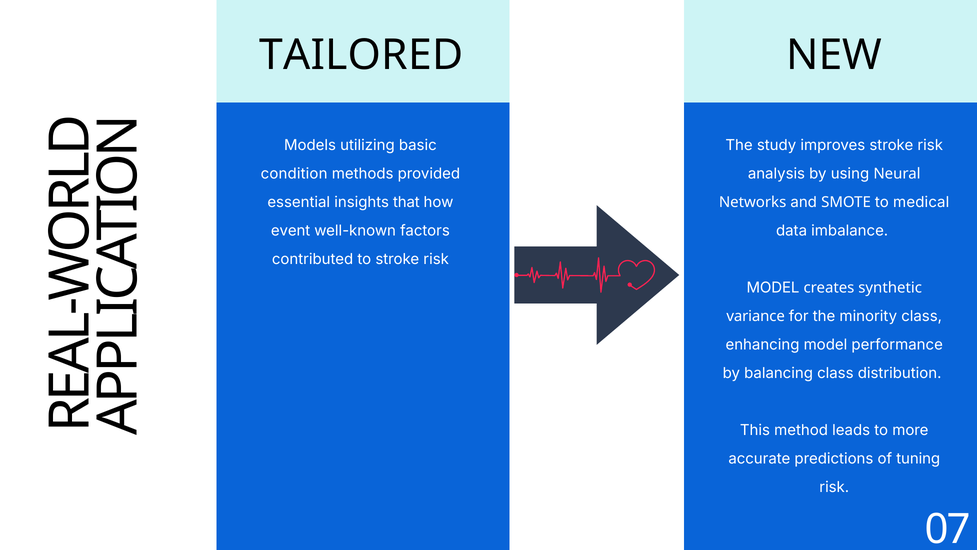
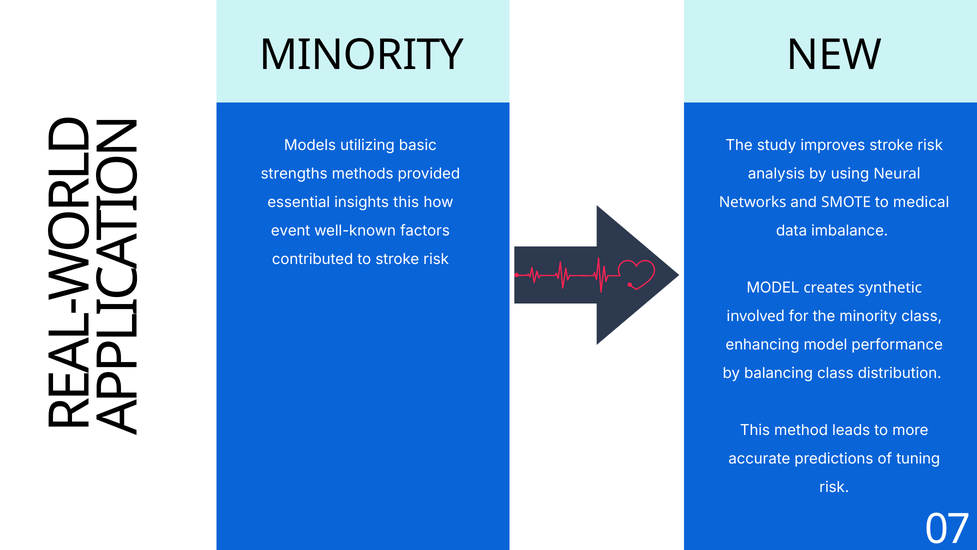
TAILORED: TAILORED -> MINORITY (362, 55)
condition: condition -> strengths (294, 174)
insights that: that -> this (406, 202)
variance: variance -> involved (756, 316)
